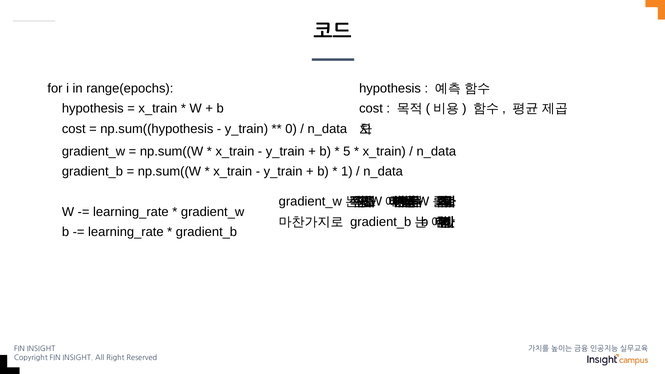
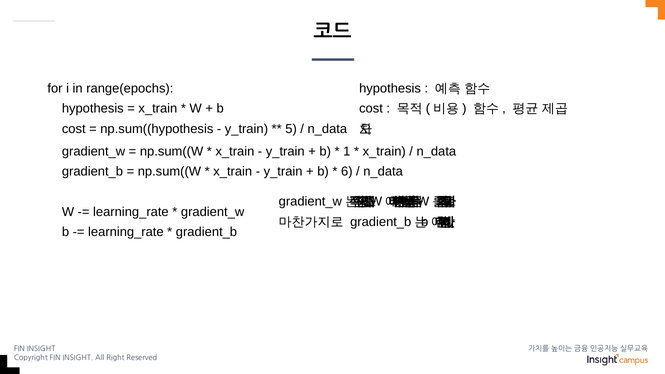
0: 0 -> 5 (291, 129)
5: 5 -> 1 (347, 151)
1: 1 -> 6 (347, 172)
